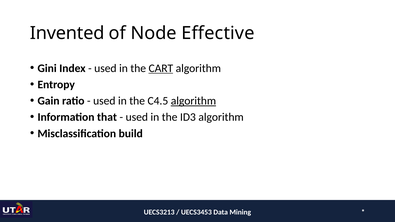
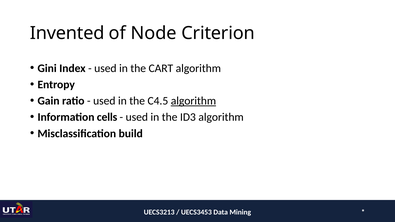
Effective: Effective -> Criterion (218, 33)
CART underline: present -> none (161, 68)
that: that -> cells (107, 117)
